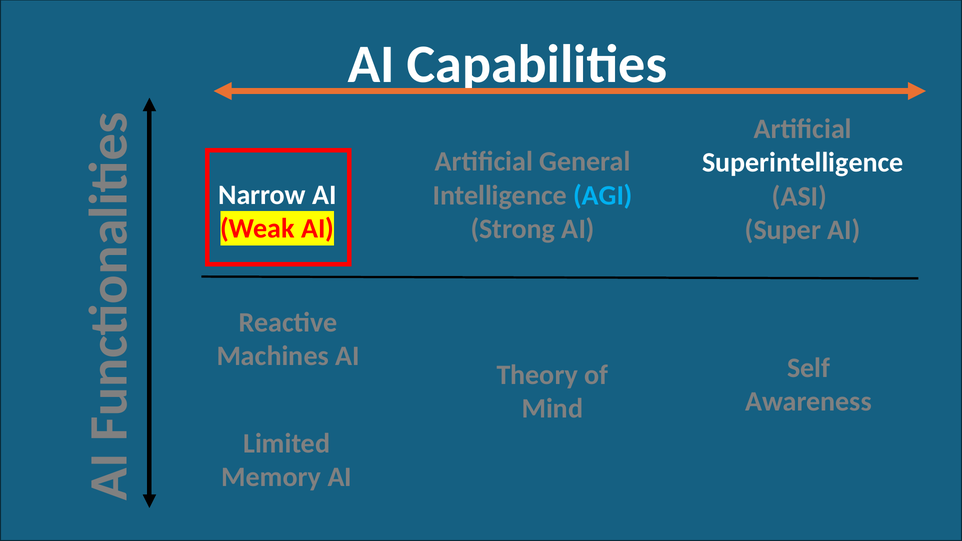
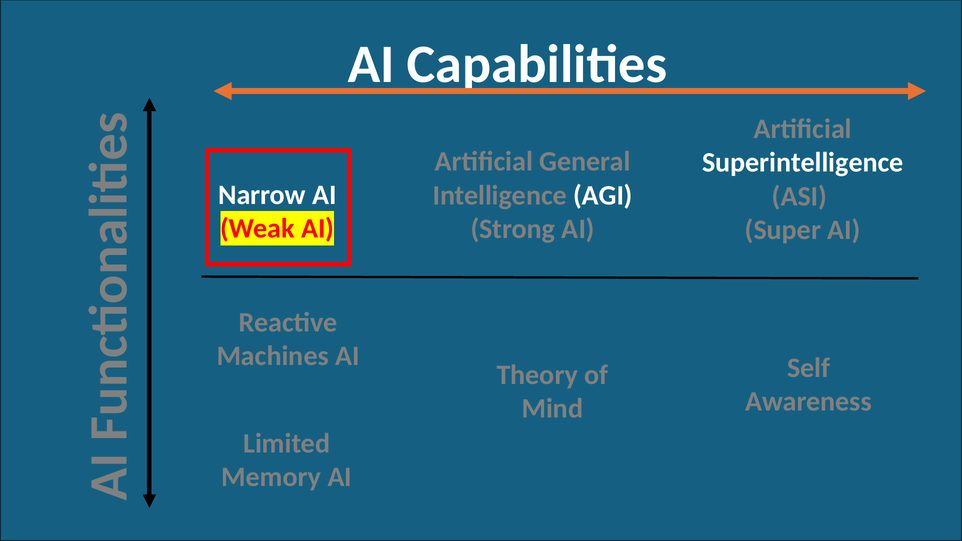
AGI colour: light blue -> white (603, 195)
